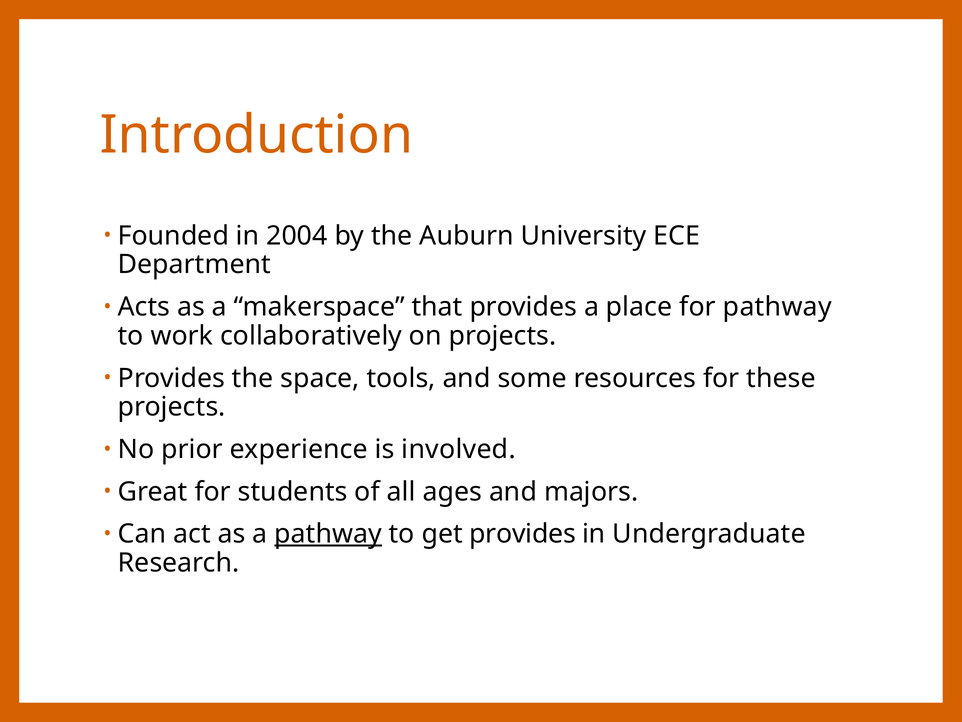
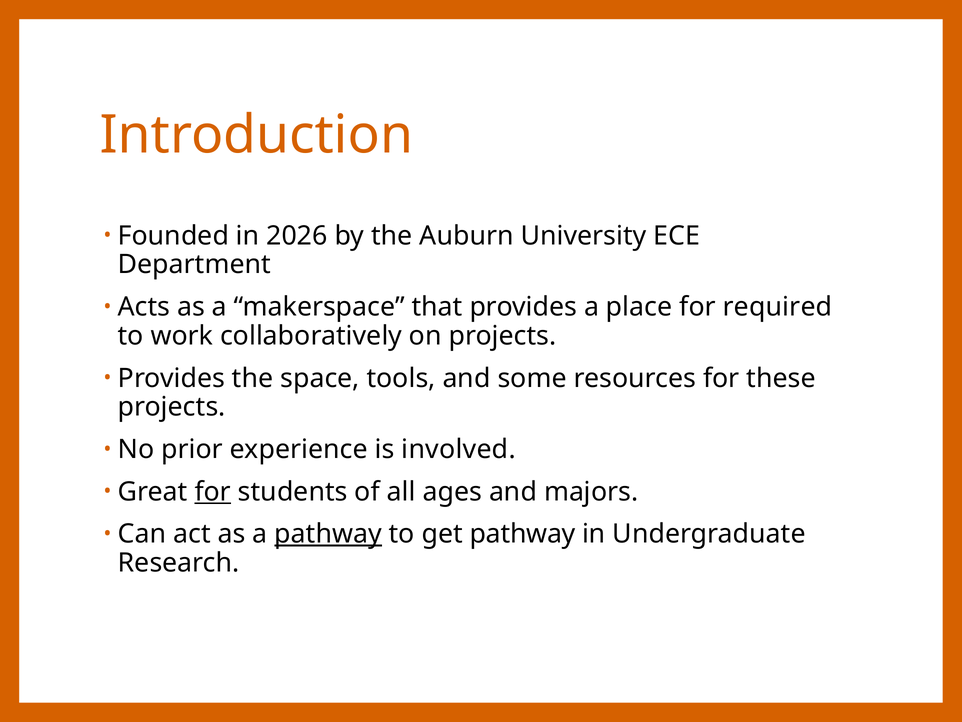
2004: 2004 -> 2026 (297, 236)
for pathway: pathway -> required (777, 307)
for underline: none -> present (213, 491)
get provides: provides -> pathway (523, 534)
